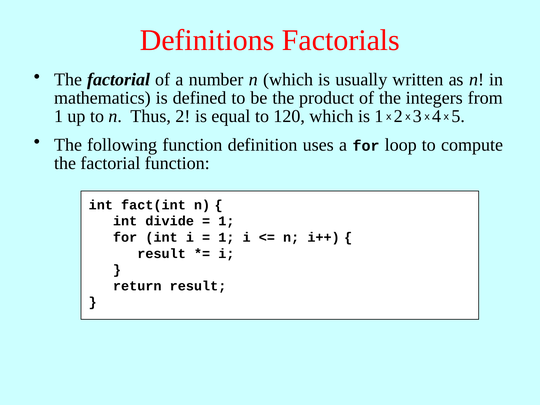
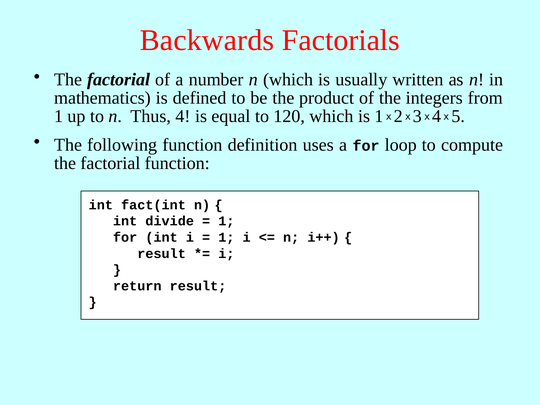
Definitions: Definitions -> Backwards (207, 40)
Thus 2: 2 -> 4 (183, 116)
